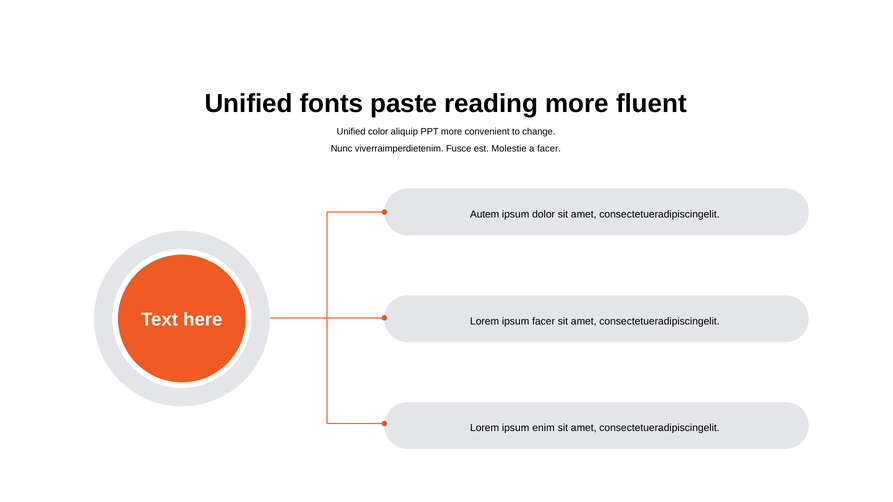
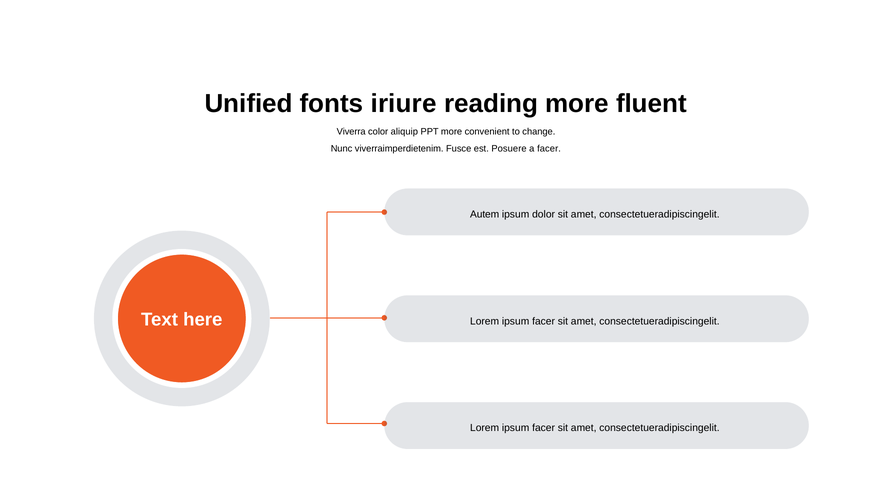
paste: paste -> iriure (404, 104)
Unified: Unified -> Viverra (351, 132)
Molestie: Molestie -> Posuere (509, 149)
enim: enim -> facer (544, 428)
